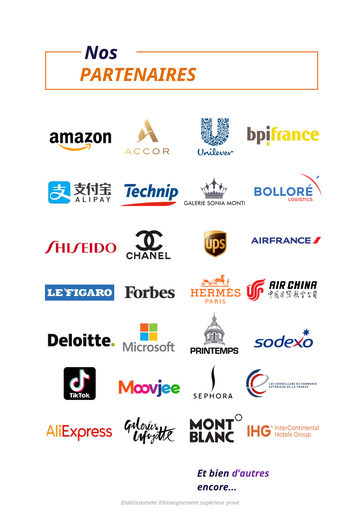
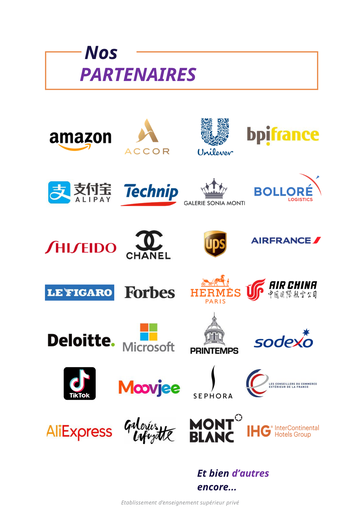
PARTENAIRES colour: orange -> purple (138, 75)
